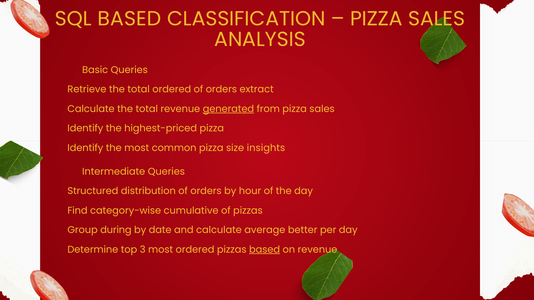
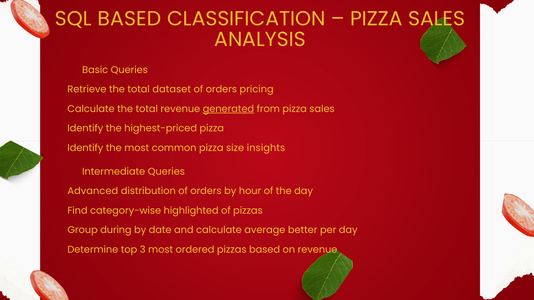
total ordered: ordered -> dataset (172, 89)
extract: extract -> pricing (257, 89)
Structured: Structured -> Advanced (93, 191)
cumulative: cumulative -> highlighted (191, 211)
based underline: present -> none (265, 250)
